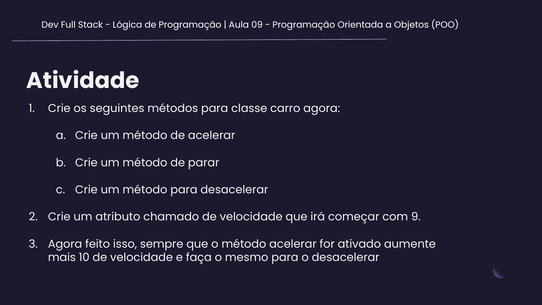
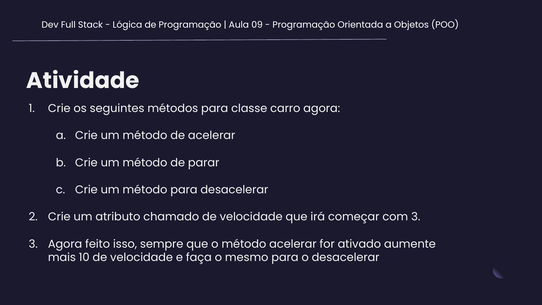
com 9: 9 -> 3 (416, 217)
